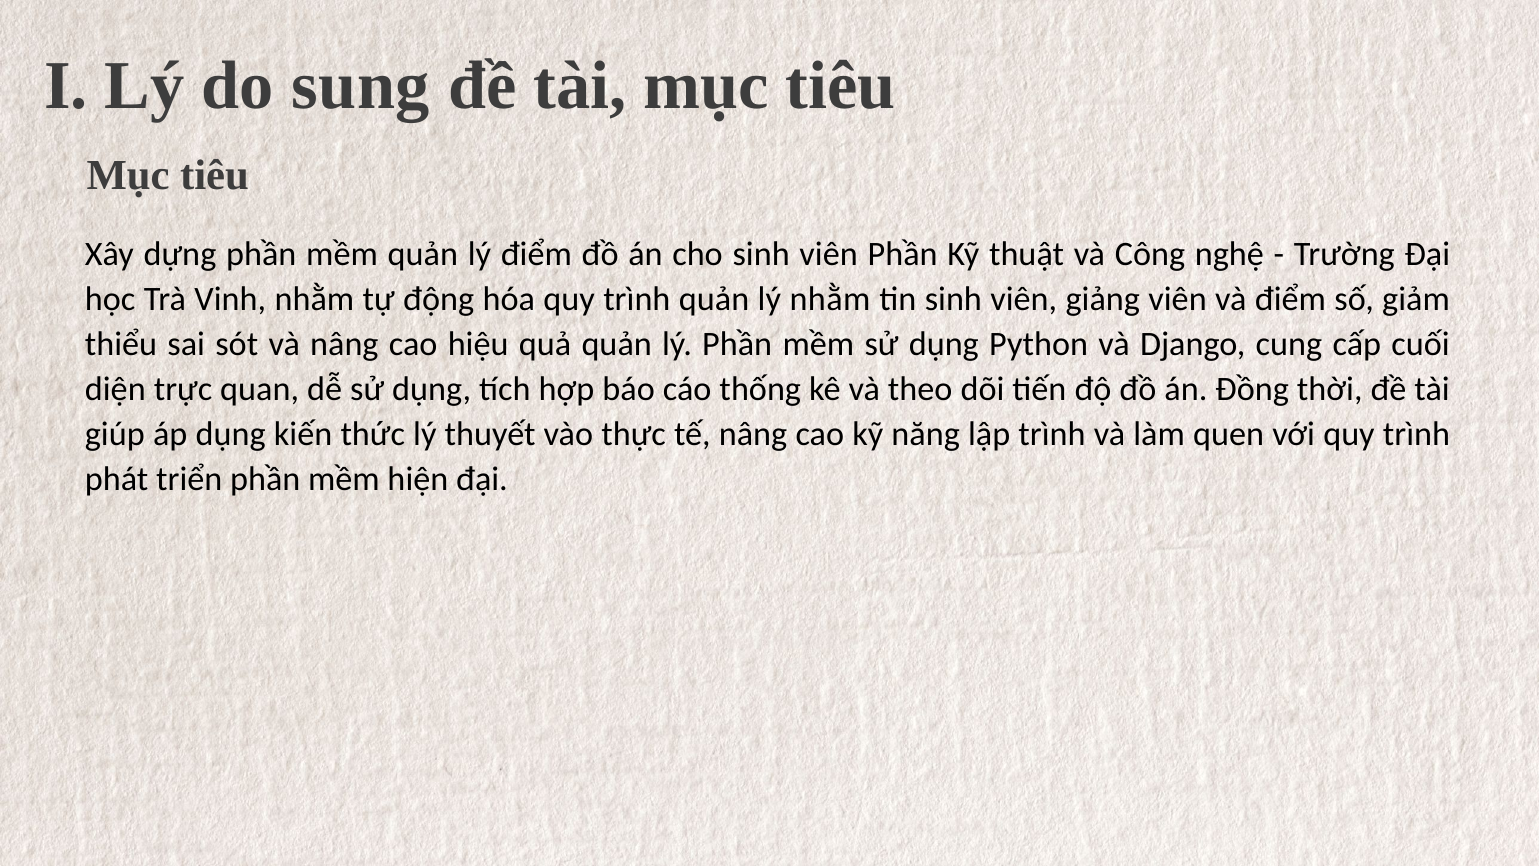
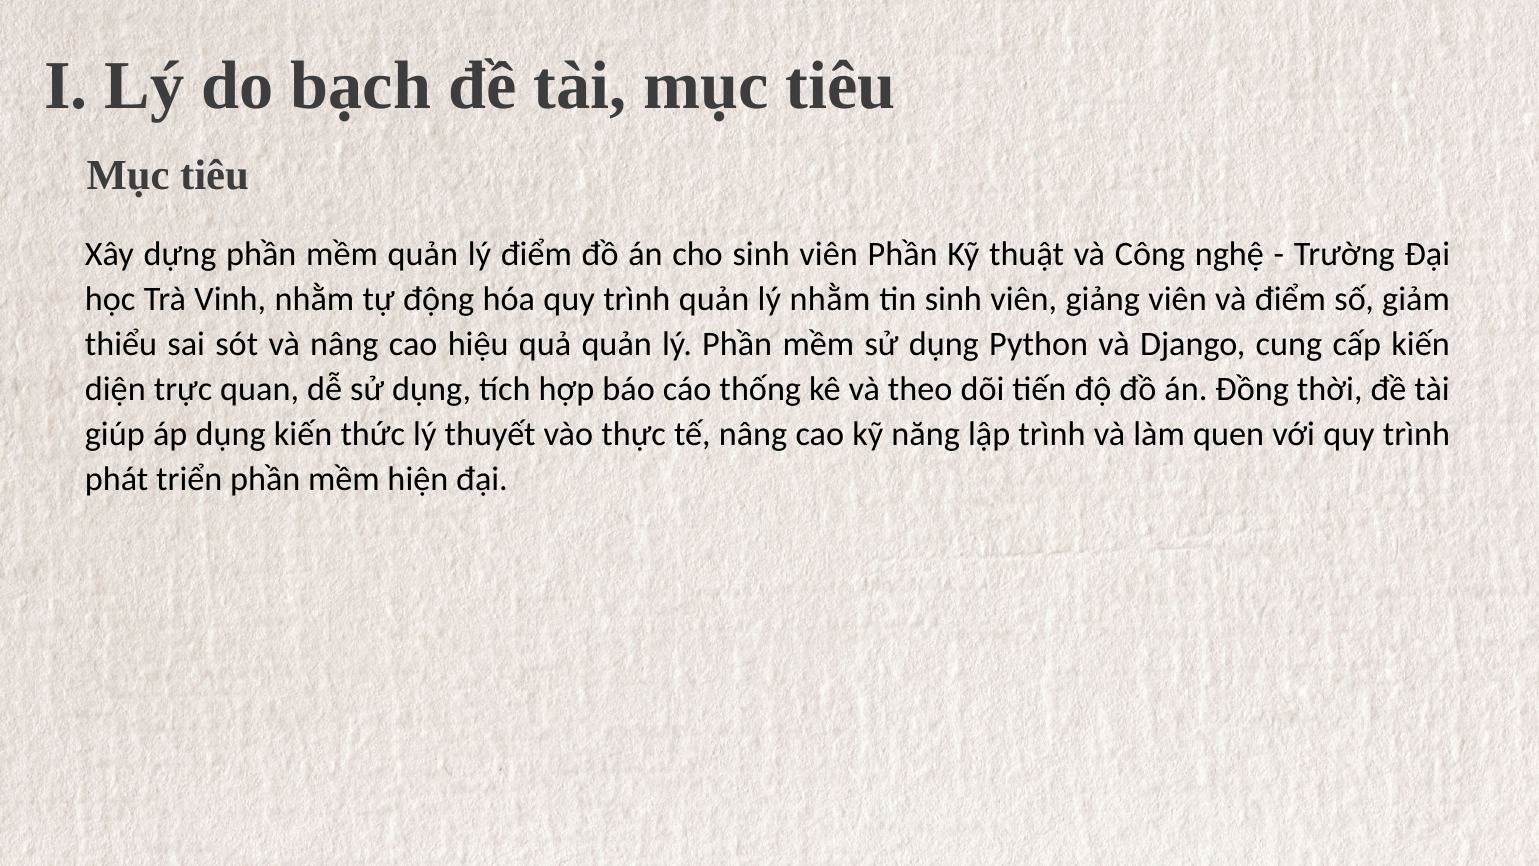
sung: sung -> bạch (361, 86)
cấp cuối: cuối -> kiến (1421, 344)
